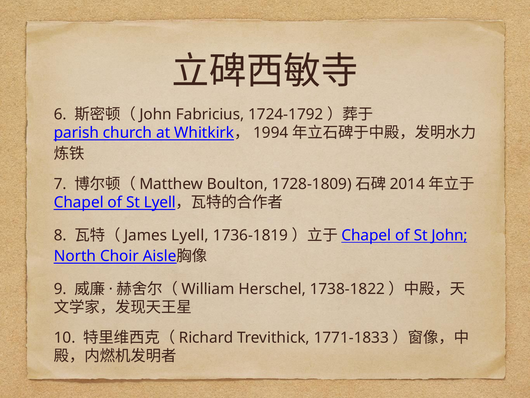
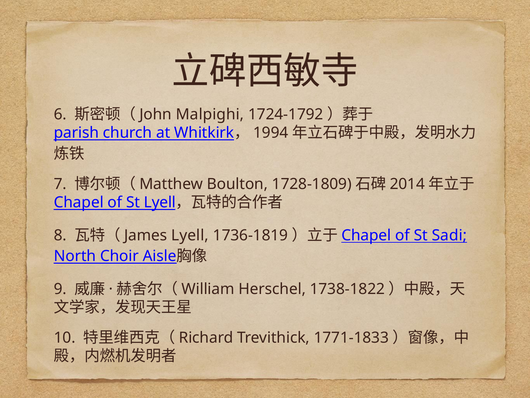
Fabricius: Fabricius -> Malpighi (210, 114)
St John: John -> Sadi (449, 235)
